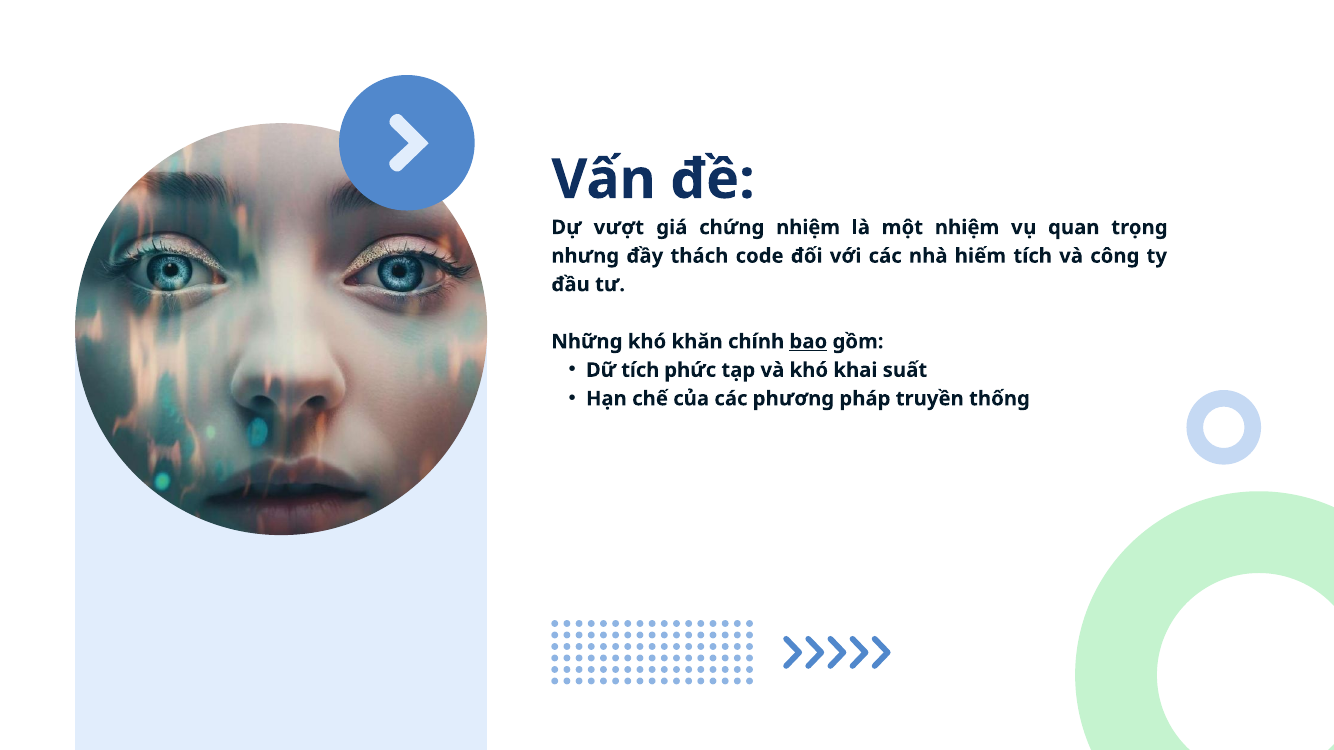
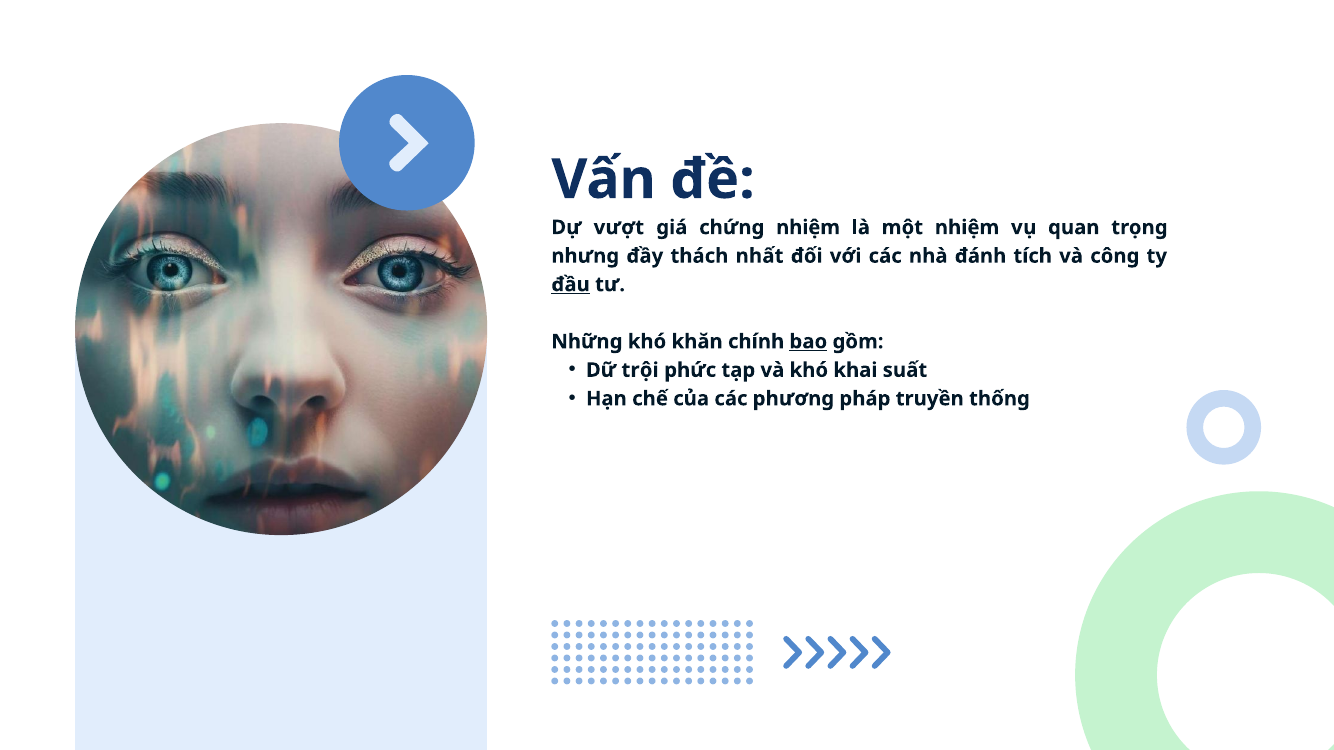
code: code -> nhất (760, 256)
hiếm: hiếm -> đánh (980, 256)
đầu underline: none -> present (571, 285)
Dữ tích: tích -> trội (640, 370)
